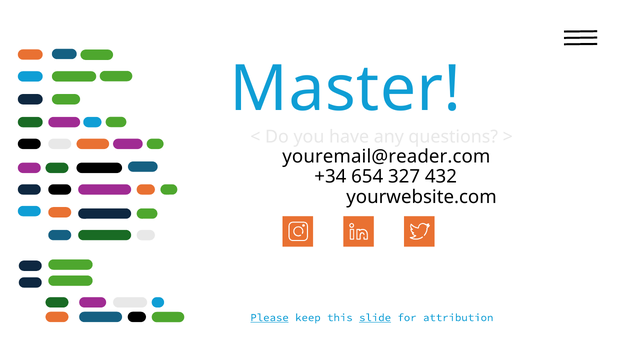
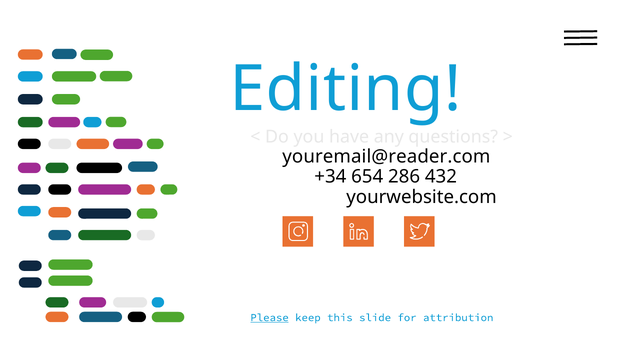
Master: Master -> Editing (345, 89)
327: 327 -> 286 (404, 177)
slide underline: present -> none (375, 318)
